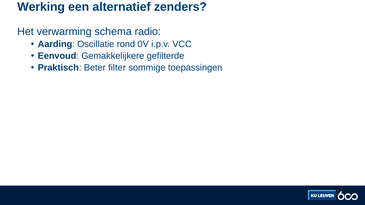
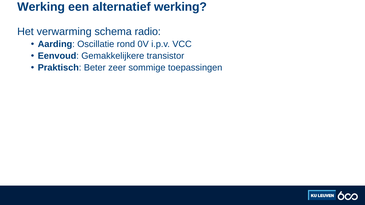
alternatief zenders: zenders -> werking (180, 7)
gefilterde: gefilterde -> transistor (165, 56)
filter: filter -> zeer (117, 68)
